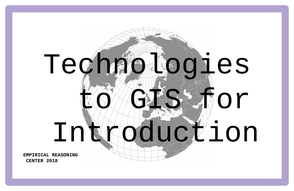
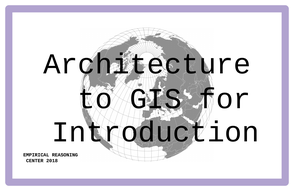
Technologies: Technologies -> Architecture (147, 64)
